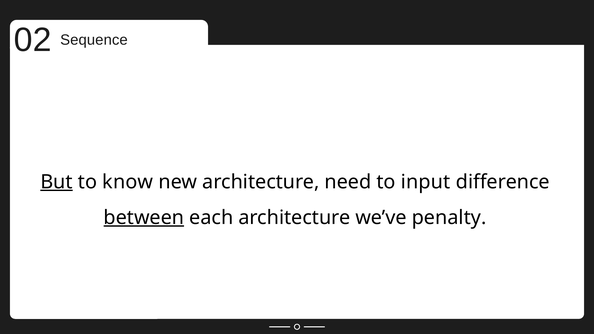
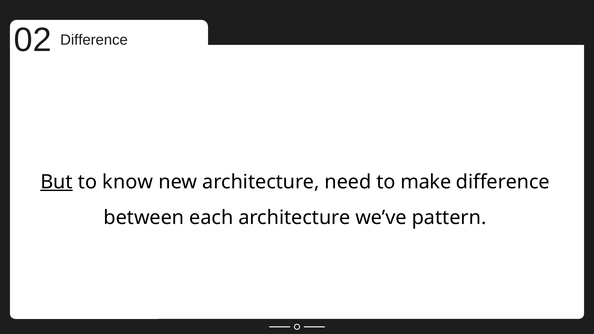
Sequence: Sequence -> Difference (94, 40)
input: input -> make (426, 182)
between underline: present -> none (144, 218)
penalty: penalty -> pattern (449, 218)
